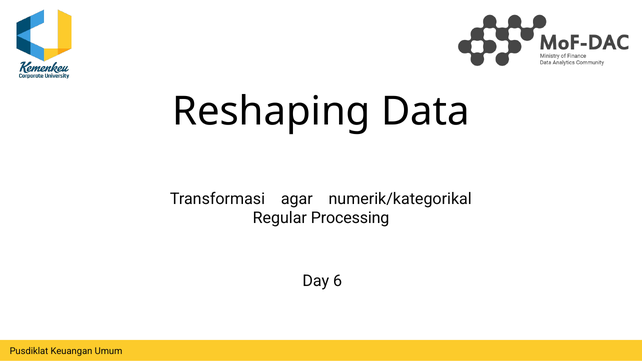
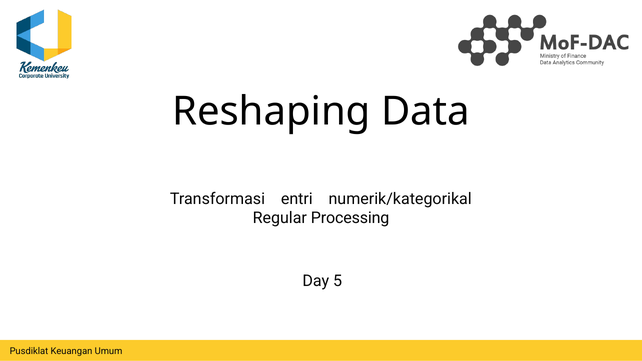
agar: agar -> entri (297, 199)
6: 6 -> 5 (338, 281)
